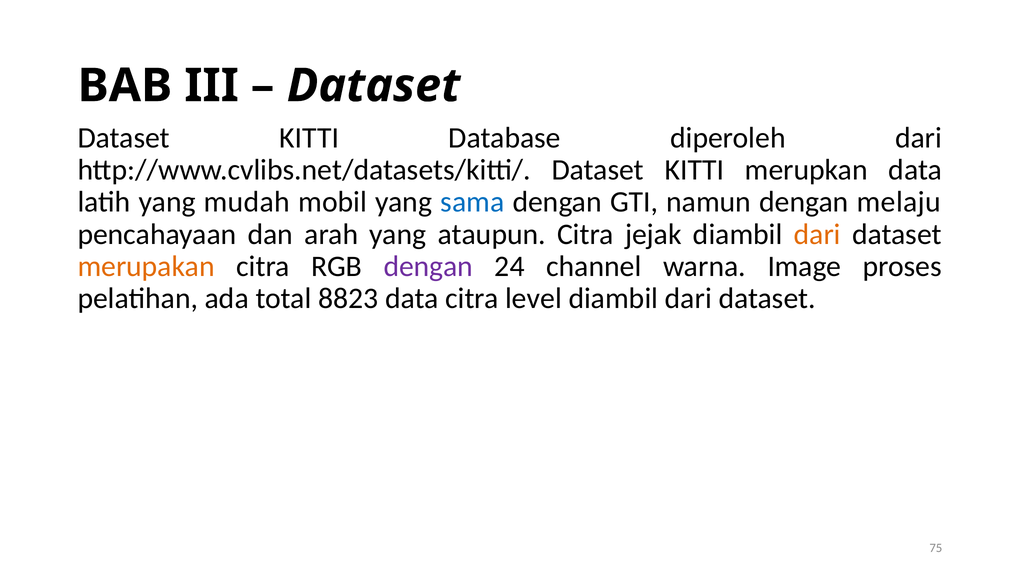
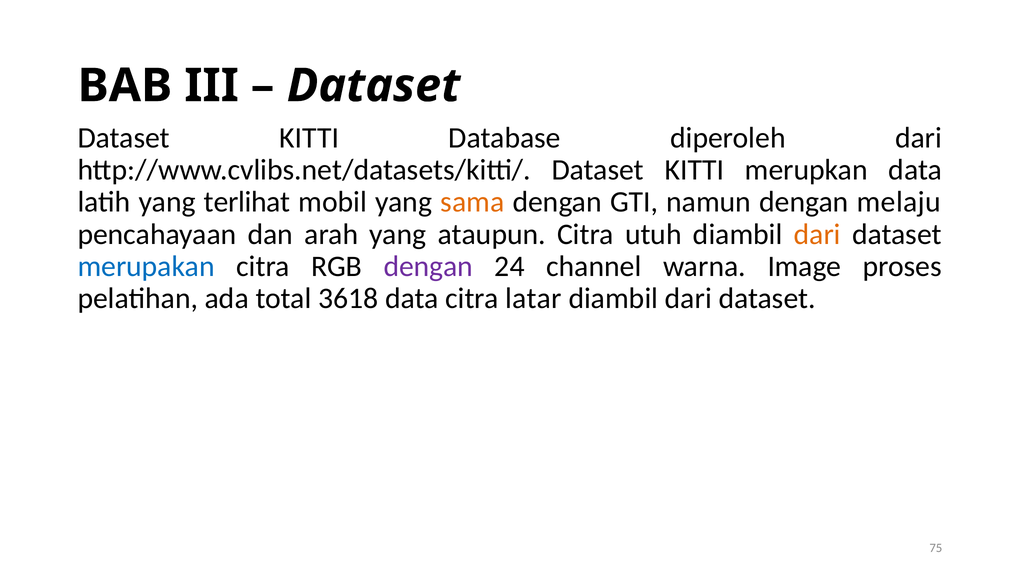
mudah: mudah -> terlihat (247, 202)
sama colour: blue -> orange (472, 202)
jejak: jejak -> utuh (653, 234)
merupakan colour: orange -> blue (146, 266)
8823: 8823 -> 3618 (348, 298)
level: level -> latar (533, 298)
